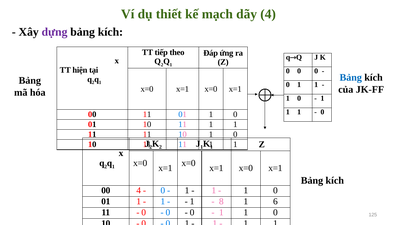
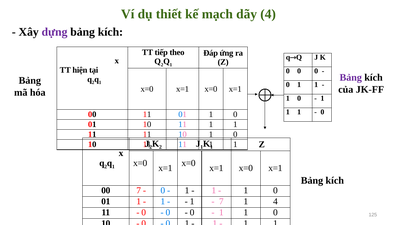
Bảng colour: blue -> purple (351, 78)
00 4: 4 -> 7 (139, 191)
8: 8 -> 7 (221, 202)
1 6: 6 -> 4 (275, 202)
